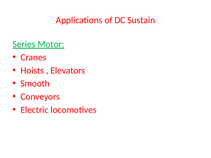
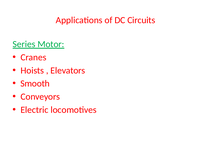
Sustain: Sustain -> Circuits (141, 20)
